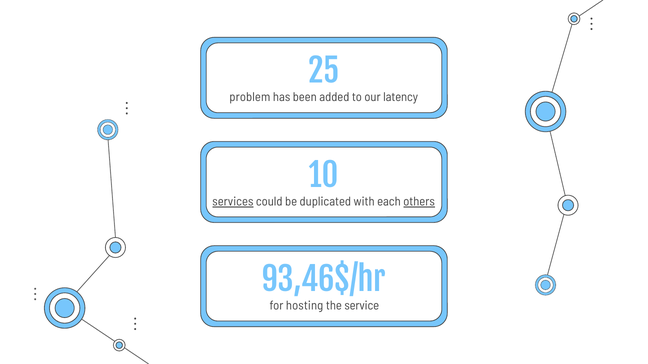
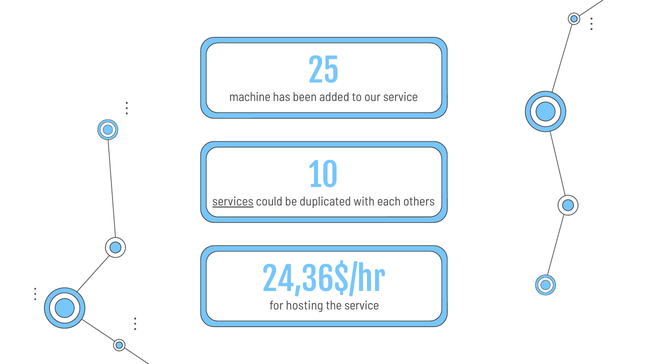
problem: problem -> machine (250, 97)
our latency: latency -> service (401, 97)
others underline: present -> none (419, 202)
93,46$/hr: 93,46$/hr -> 24,36$/hr (324, 281)
